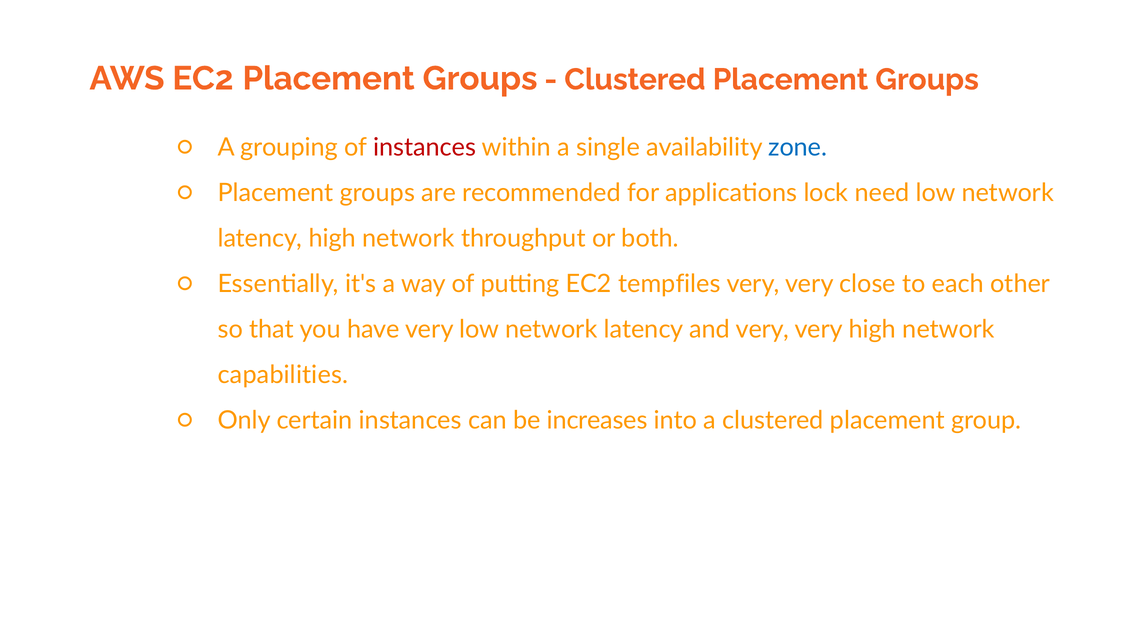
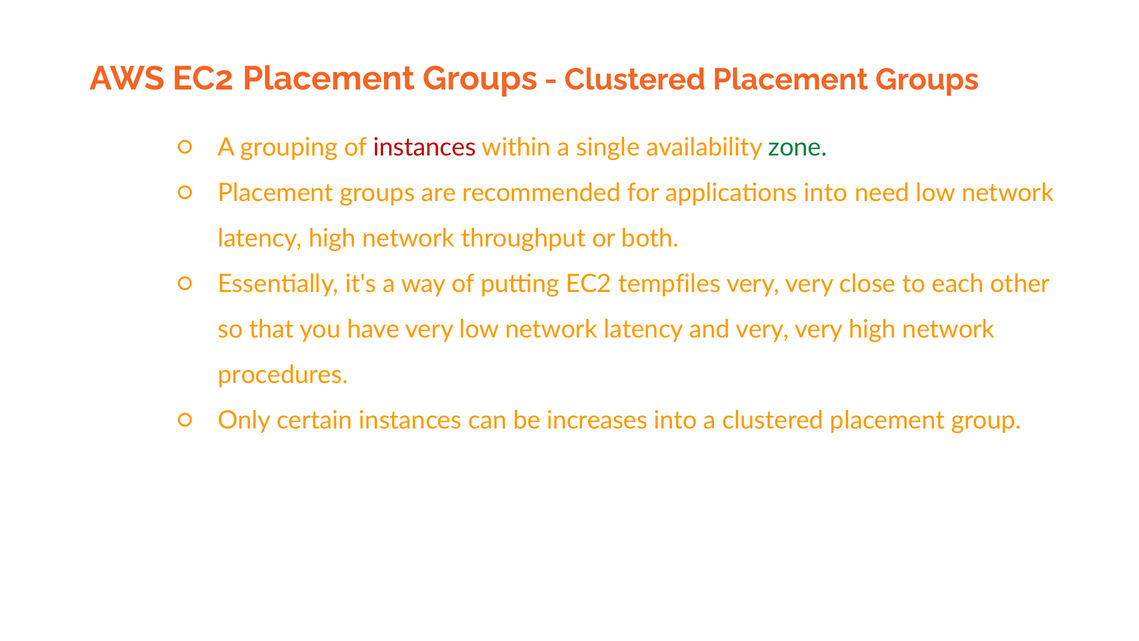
zone colour: blue -> green (798, 147)
applications lock: lock -> into (826, 193)
capabilities: capabilities -> procedures (283, 375)
